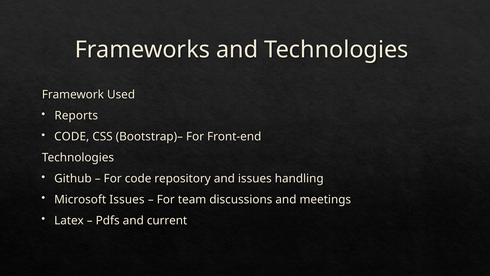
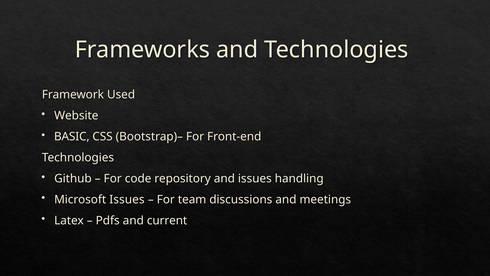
Reports: Reports -> Website (76, 116)
CODE: CODE -> BASIC (72, 136)
